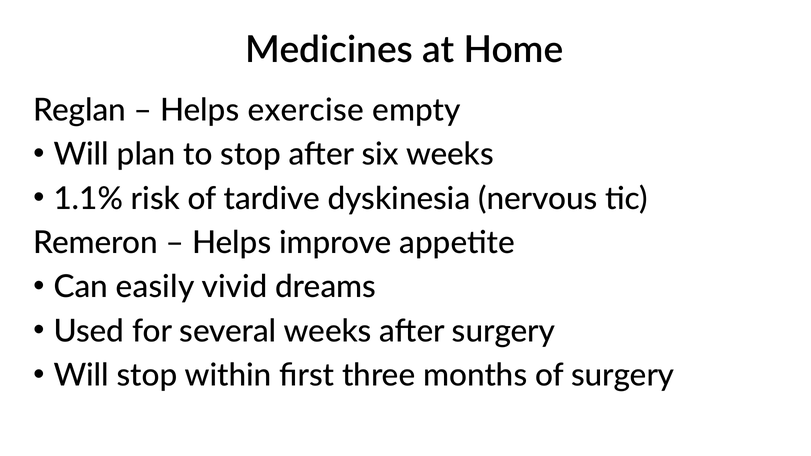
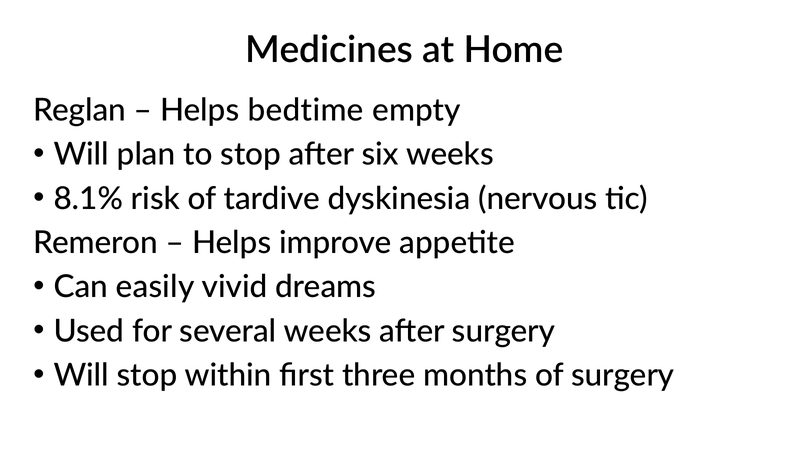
exercise: exercise -> bedtime (306, 110)
1.1%: 1.1% -> 8.1% (88, 199)
